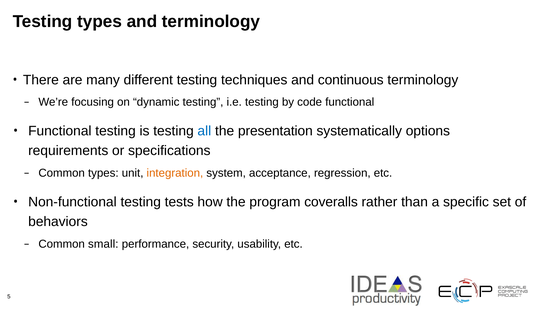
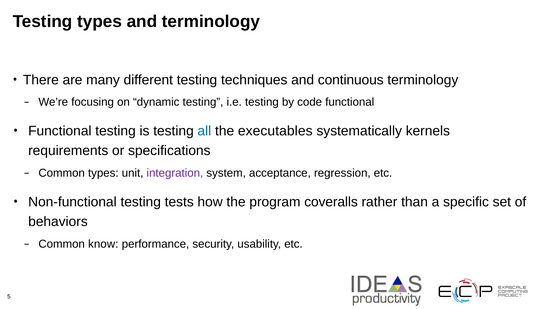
presentation: presentation -> executables (275, 131)
options: options -> kernels (428, 131)
integration colour: orange -> purple (175, 173)
small: small -> know (103, 244)
